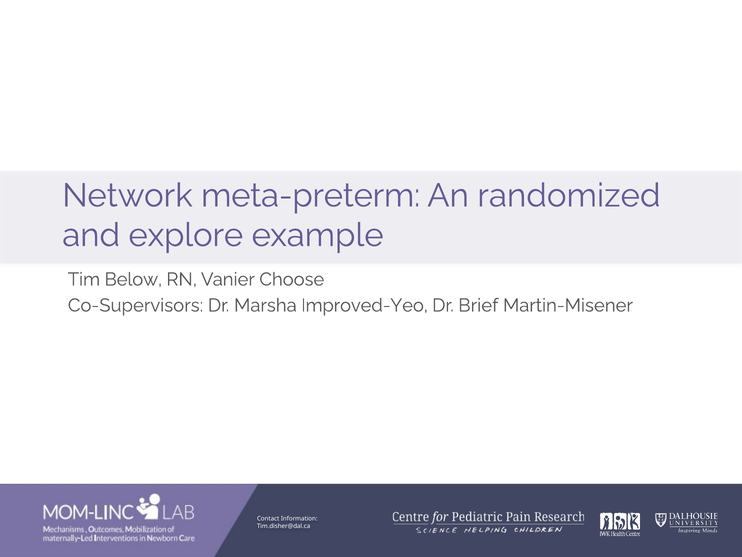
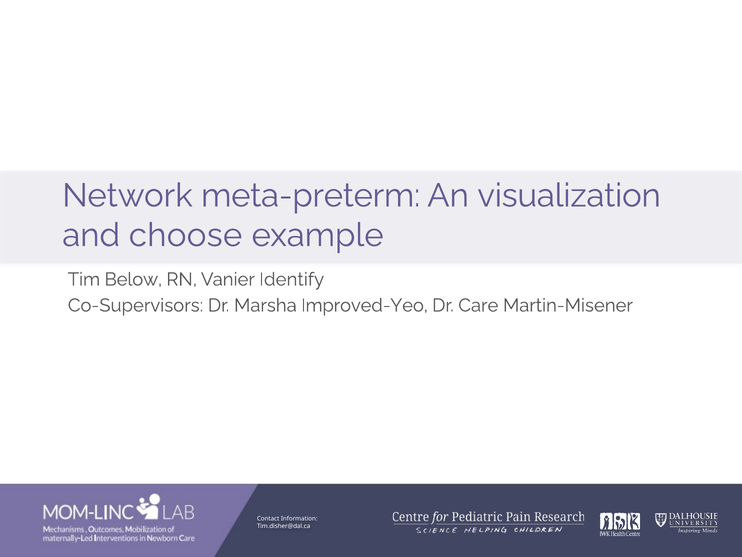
randomized: randomized -> visualization (569, 195)
explore: explore -> choose (186, 235)
Choose: Choose -> Identify (292, 279)
Brief: Brief -> Care (478, 305)
